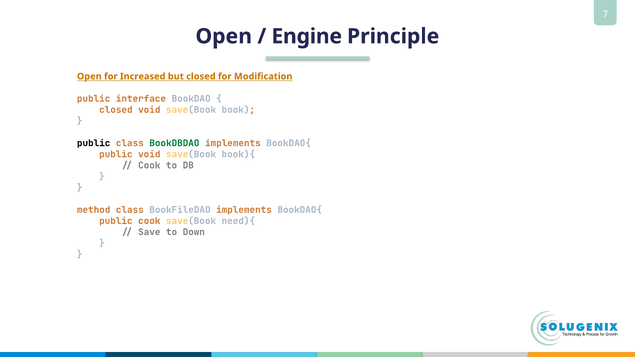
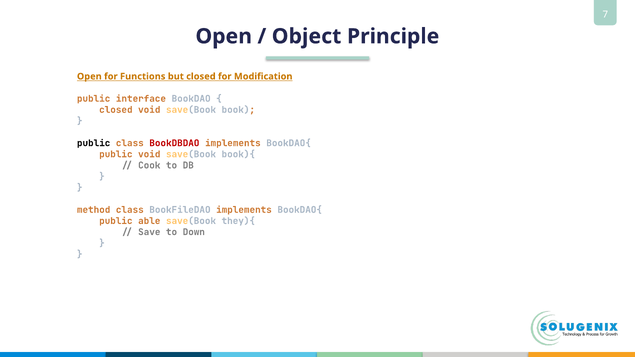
Engine: Engine -> Object (307, 36)
Increased: Increased -> Functions (143, 76)
BookDBDAO colour: green -> red (174, 143)
public cook: cook -> able (149, 221)
need){: need){ -> they){ (238, 221)
